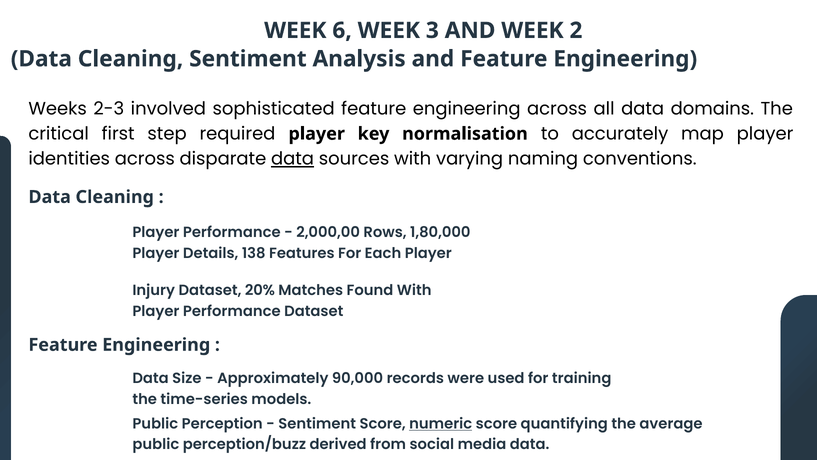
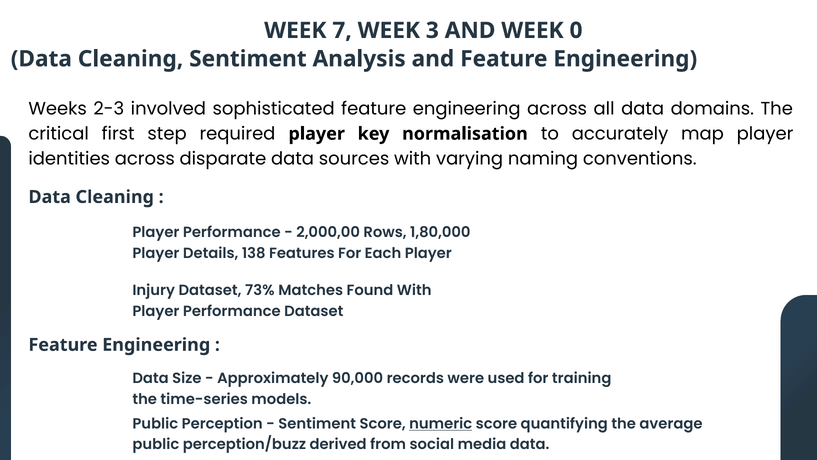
6: 6 -> 7 (342, 30)
2: 2 -> 0 (576, 30)
data underline: present -> none (293, 159)
20%: 20% -> 73% (260, 290)
